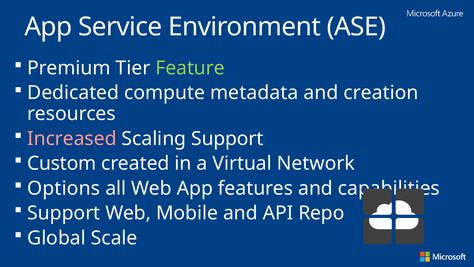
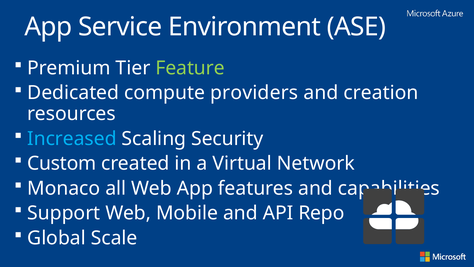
metadata: metadata -> providers (254, 93)
Increased colour: pink -> light blue (72, 138)
Scaling Support: Support -> Security (227, 138)
Options: Options -> Monaco (64, 188)
